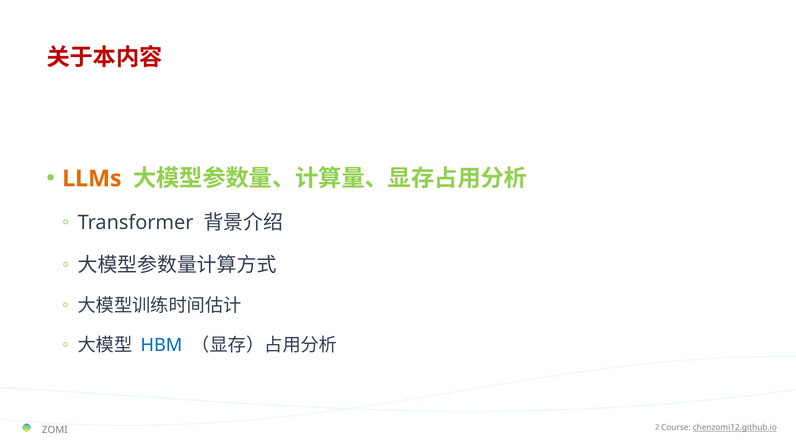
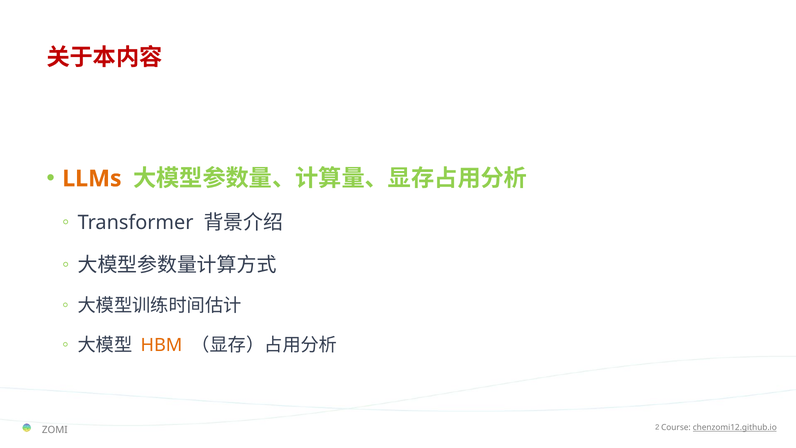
HBM colour: blue -> orange (161, 345)
